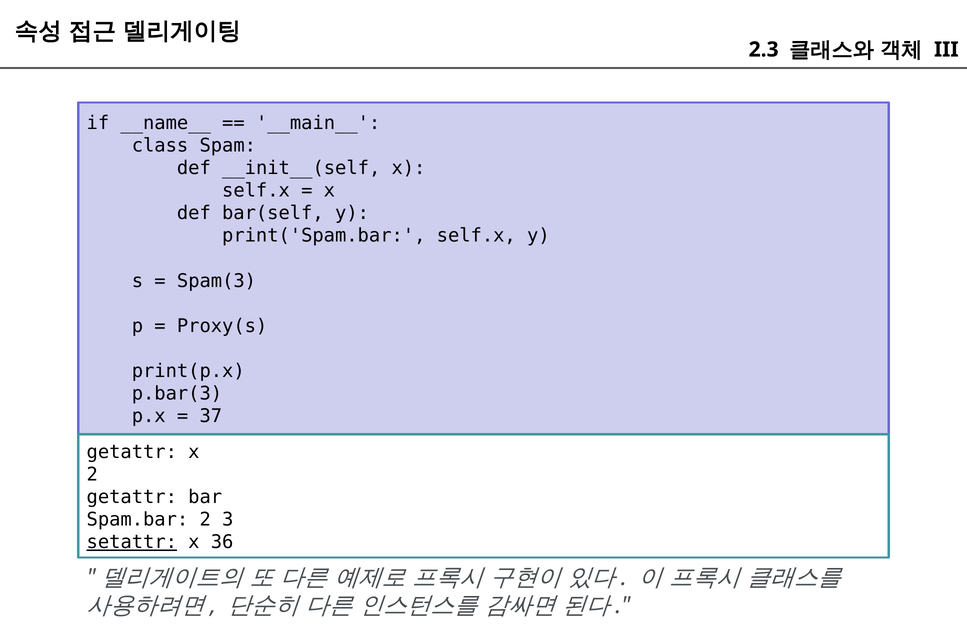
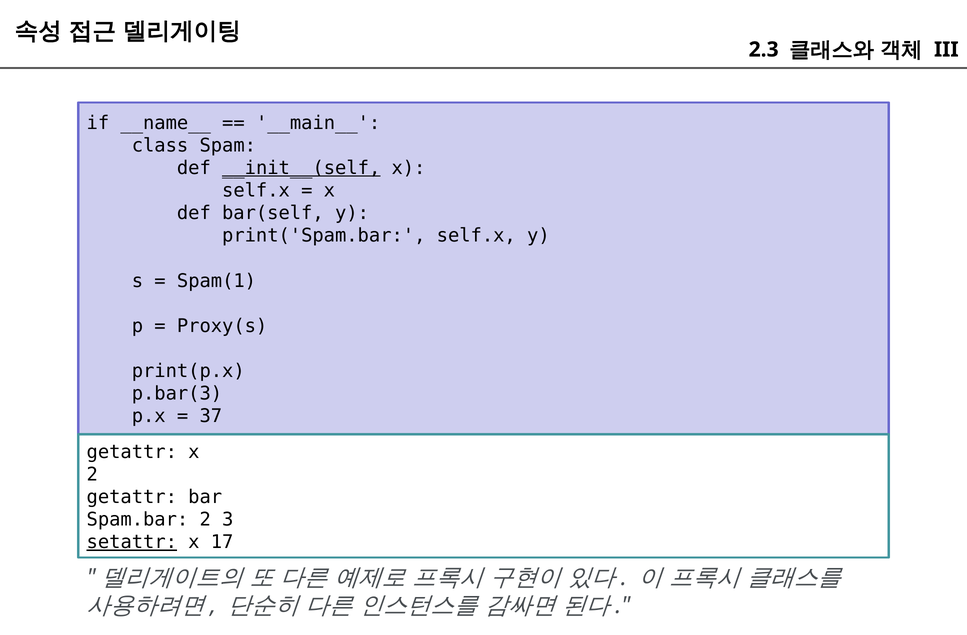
__init__(self underline: none -> present (301, 168)
Spam(3: Spam(3 -> Spam(1 (217, 281)
36: 36 -> 17 (222, 542)
